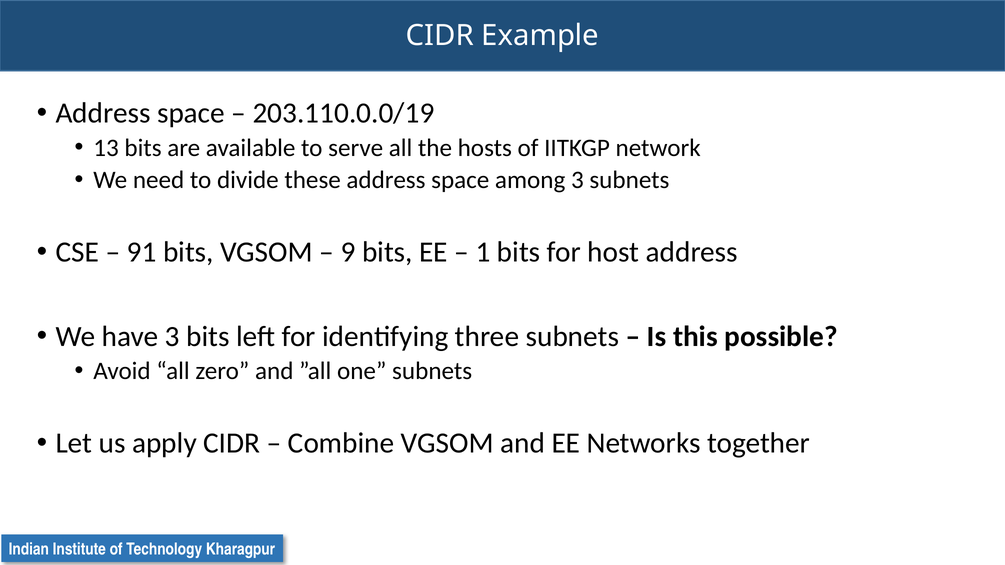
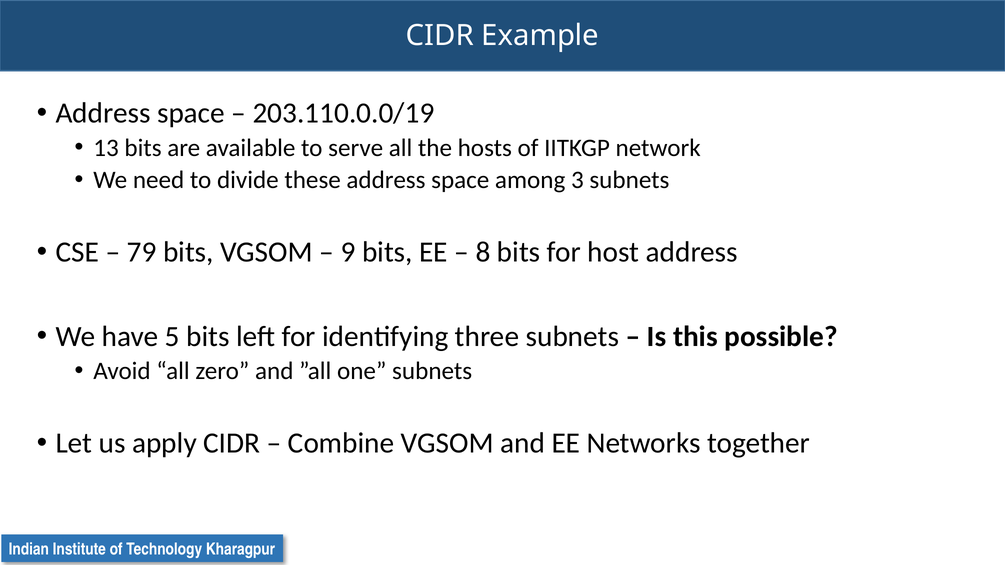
91: 91 -> 79 (142, 252)
1: 1 -> 8 (483, 252)
have 3: 3 -> 5 (172, 337)
